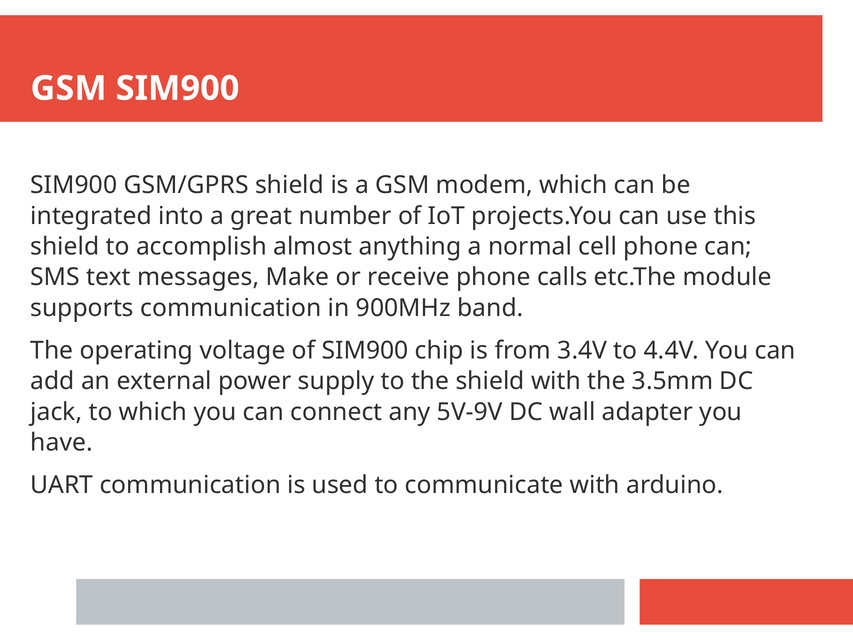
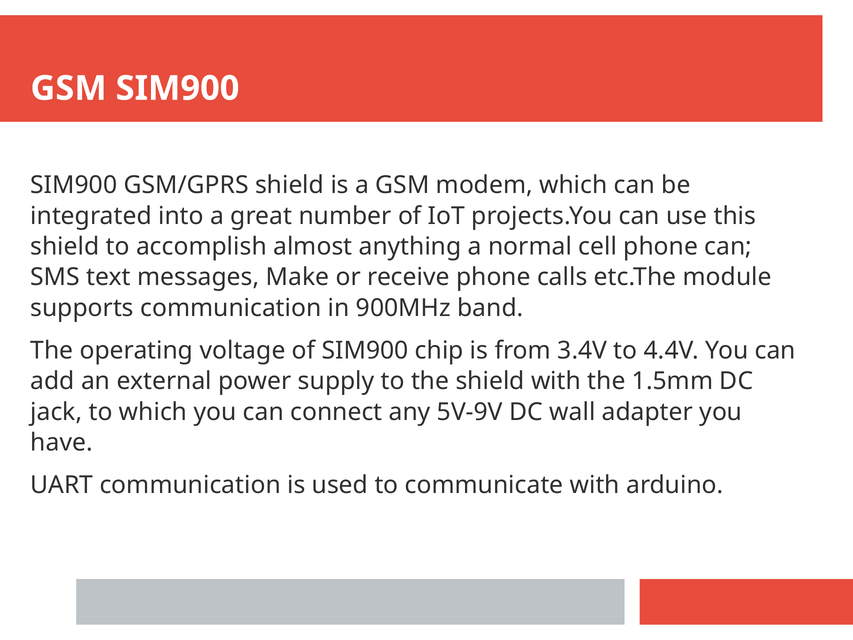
3.5mm: 3.5mm -> 1.5mm (673, 381)
